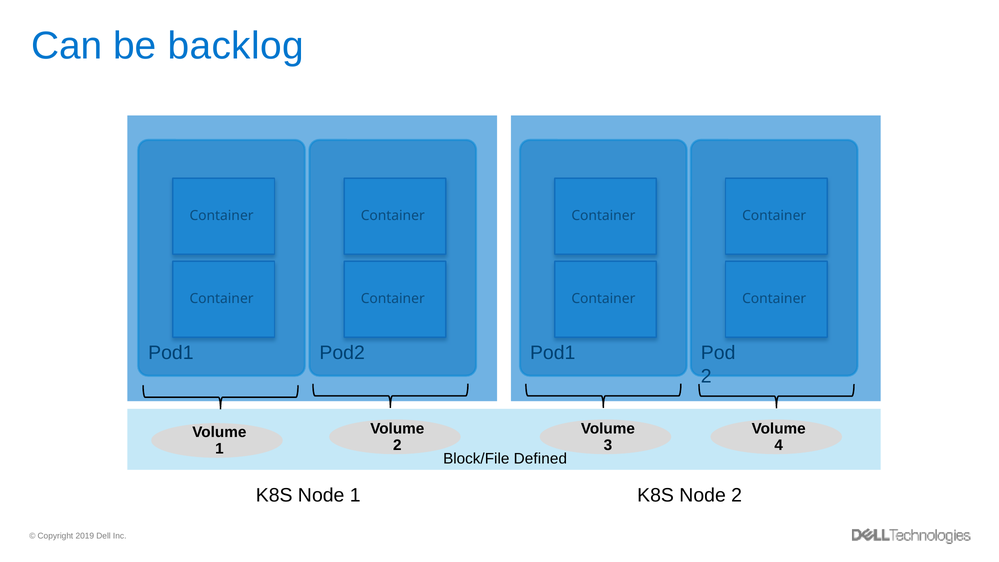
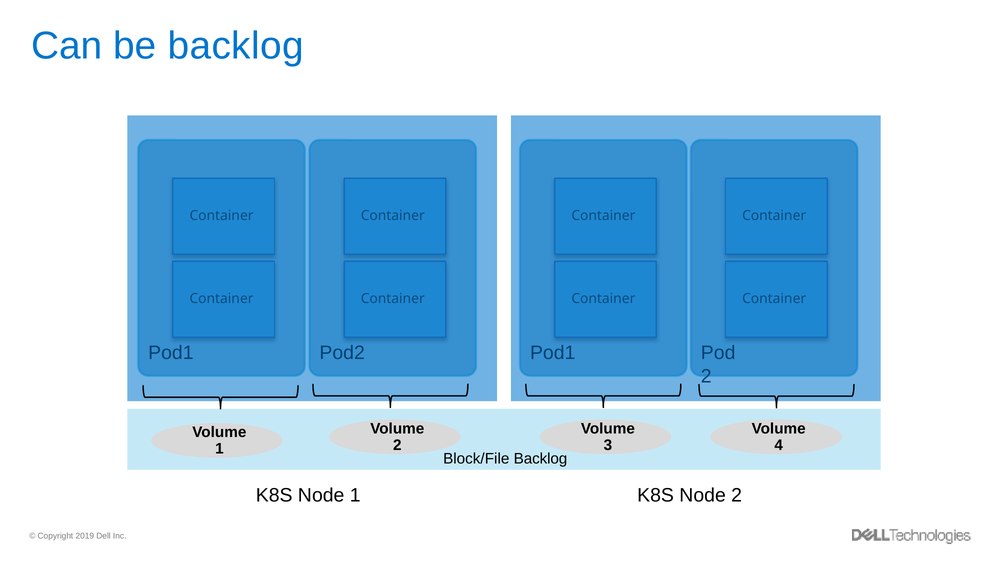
Block/File Defined: Defined -> Backlog (541, 459)
